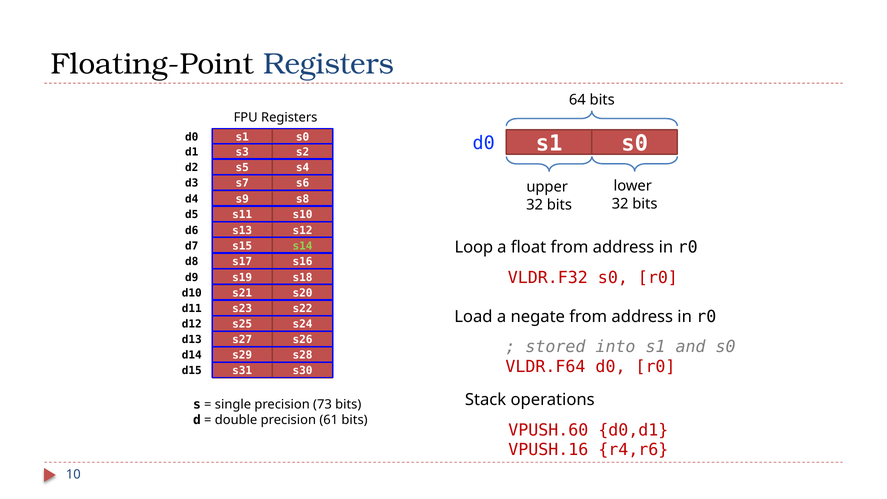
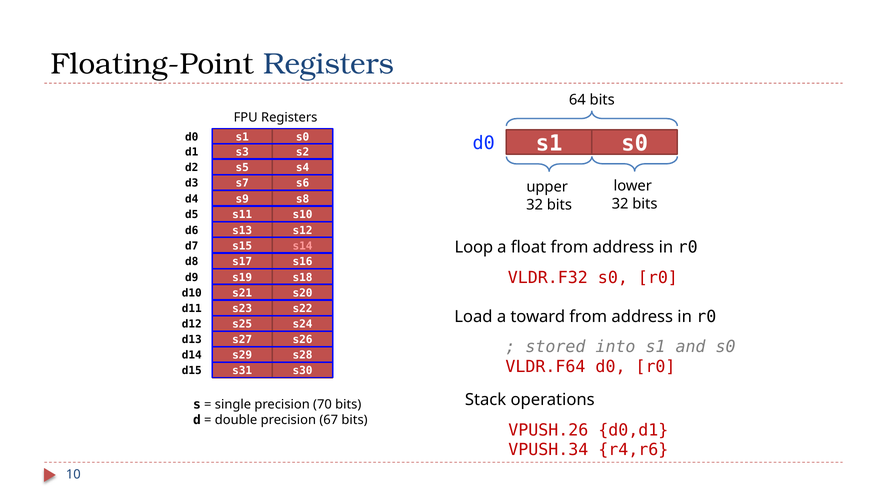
s14 colour: light green -> pink (303, 246)
negate: negate -> toward (538, 317)
73: 73 -> 70 (322, 405)
61: 61 -> 67 (329, 420)
VPUSH.60: VPUSH.60 -> VPUSH.26 (548, 430)
VPUSH.16: VPUSH.16 -> VPUSH.34 (548, 450)
